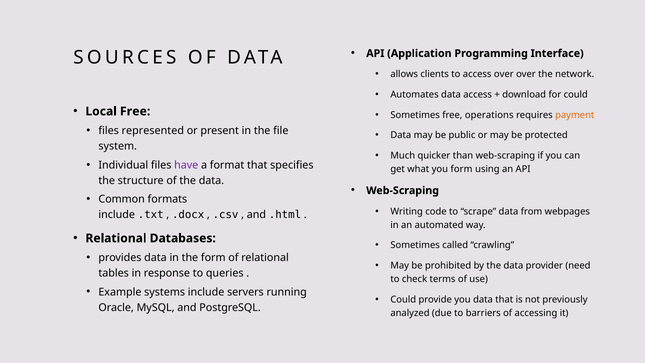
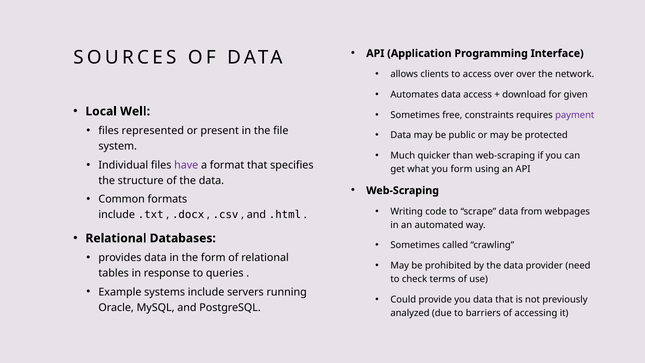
for could: could -> given (576, 95)
Local Free: Free -> Well (135, 111)
operations: operations -> constraints (489, 115)
payment colour: orange -> purple (575, 115)
